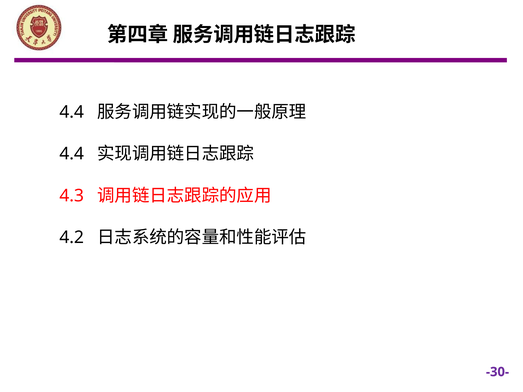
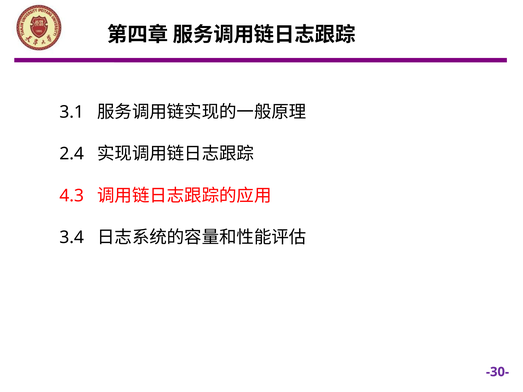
4.4: 4.4 -> 3.1 (72, 112)
4.4: 4.4 -> 2.4 (72, 154)
4.2: 4.2 -> 3.4 (72, 238)
